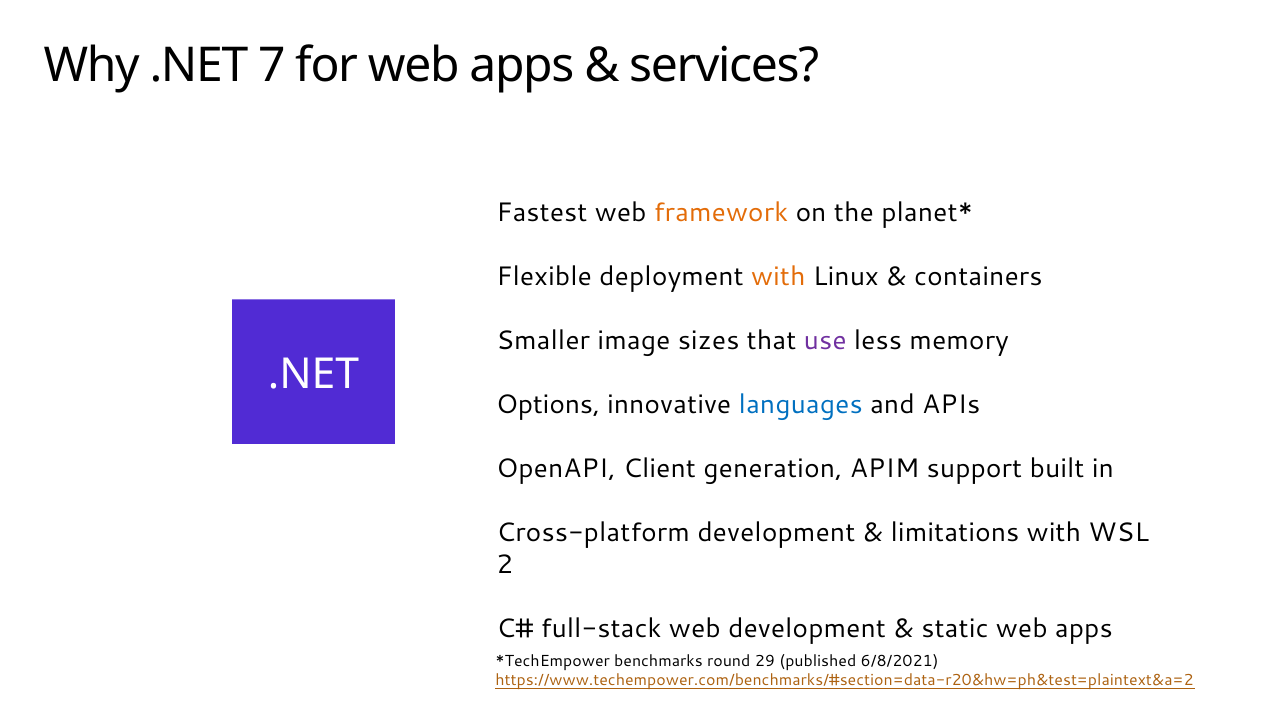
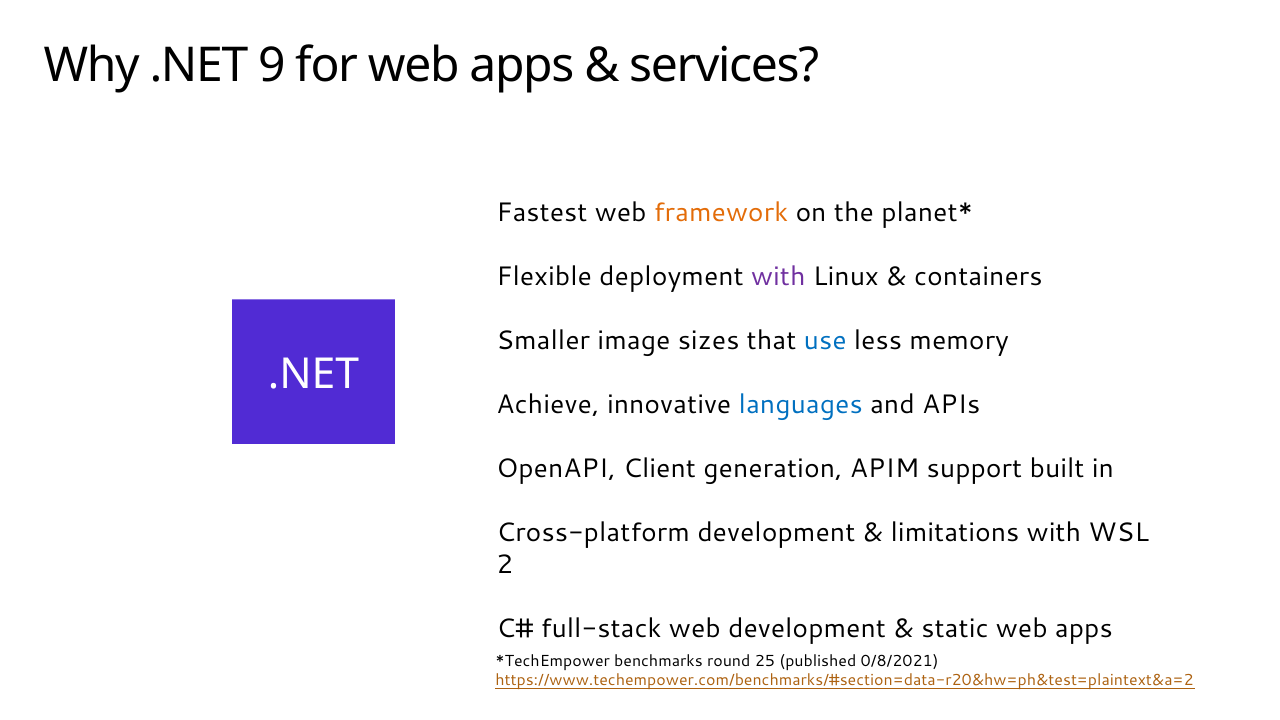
7: 7 -> 9 (272, 66)
with colour: orange -> purple (778, 276)
use colour: purple -> blue (825, 340)
Options: Options -> Achieve (548, 405)
29: 29 -> 25 (765, 661)
6/8/2021: 6/8/2021 -> 0/8/2021 (900, 661)
